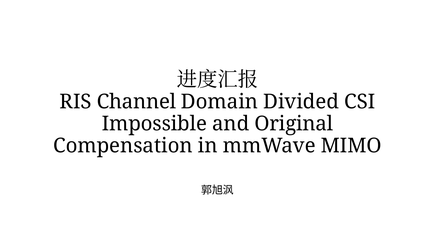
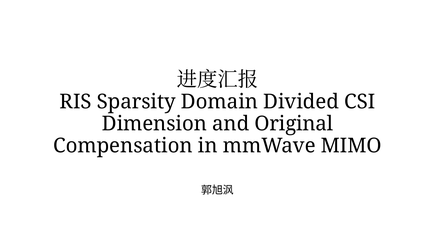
Channel: Channel -> Sparsity (136, 102)
Impossible: Impossible -> Dimension (154, 124)
